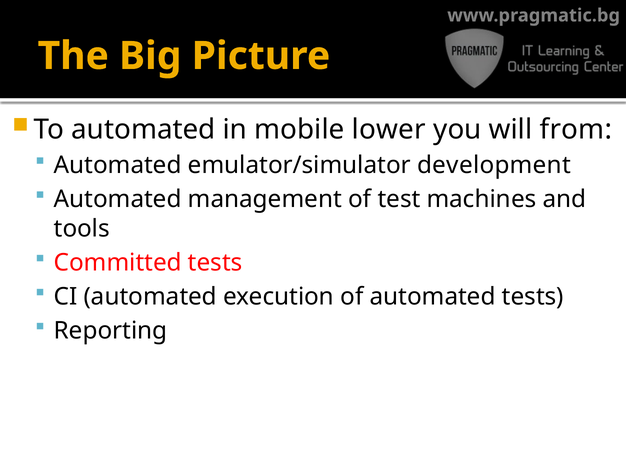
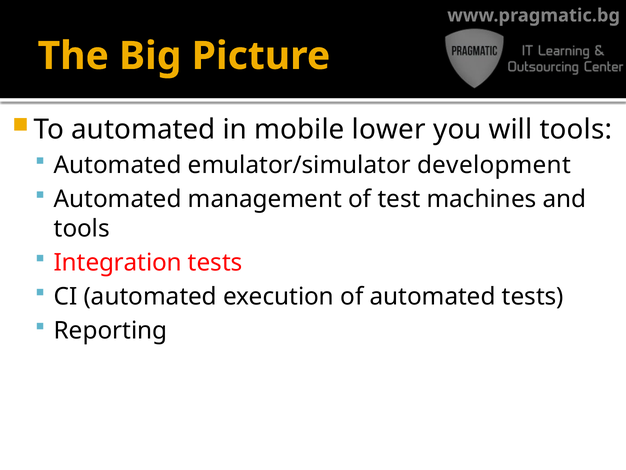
will from: from -> tools (576, 129)
Committed: Committed -> Integration (118, 262)
